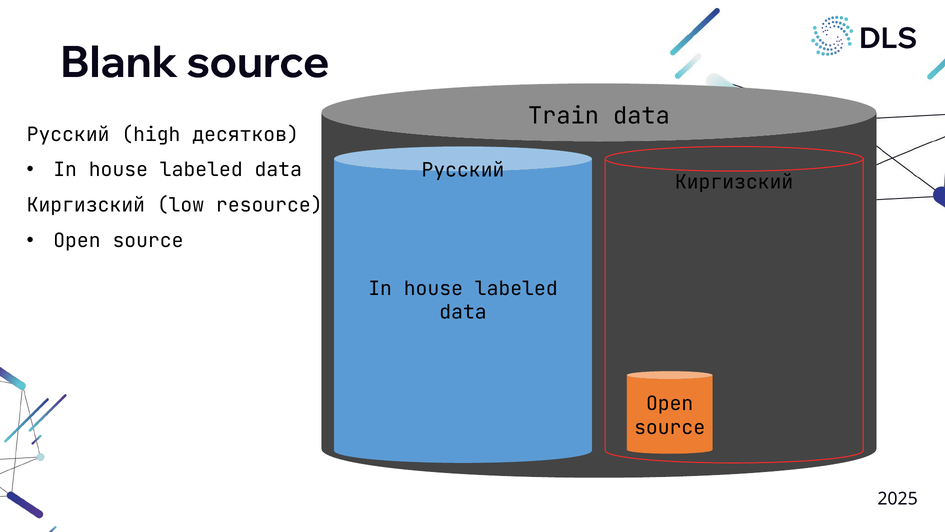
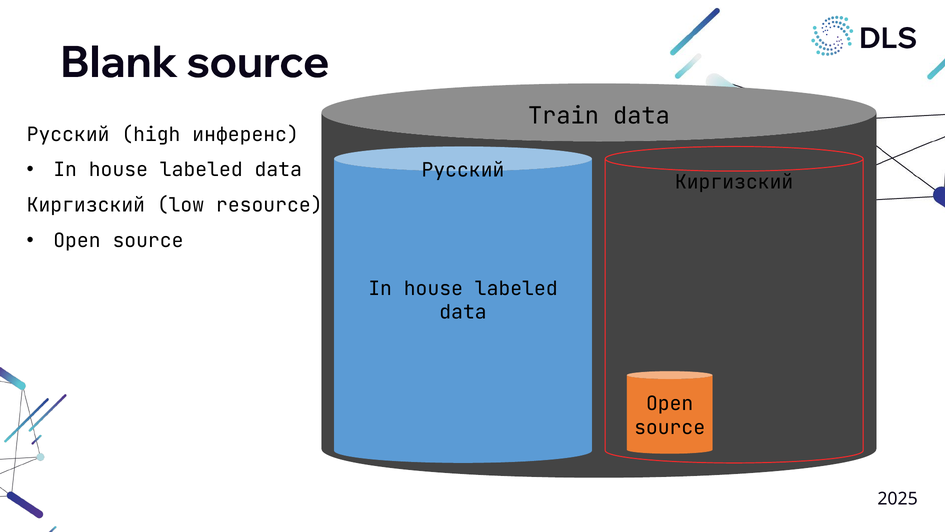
десятков: десятков -> инференс (246, 134)
